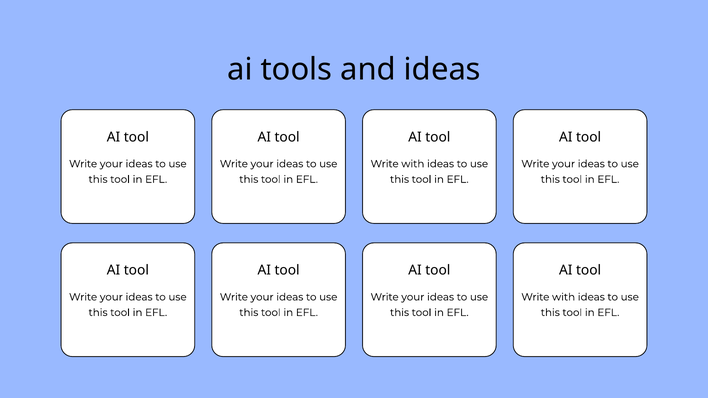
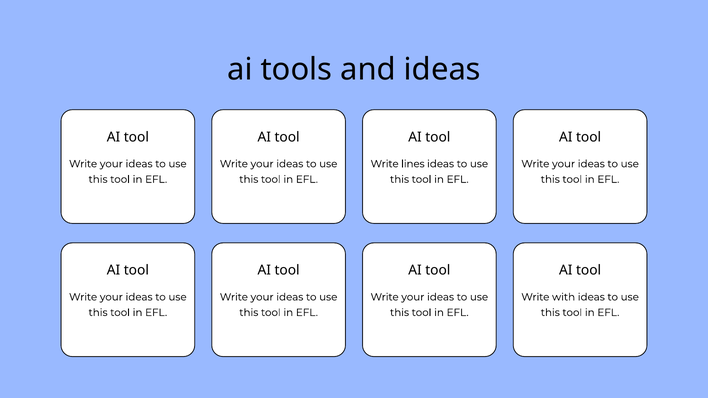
with: with -> lines (413, 164)
